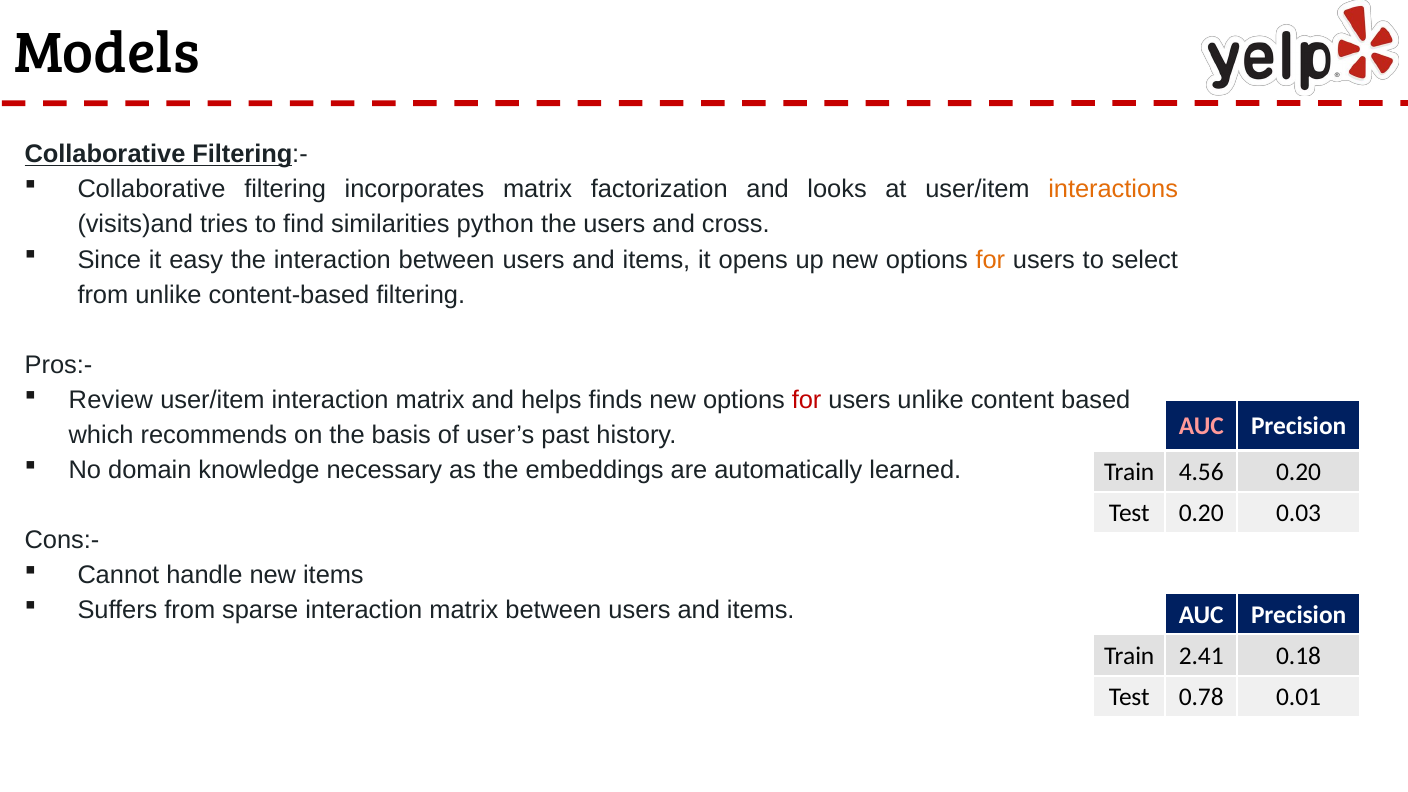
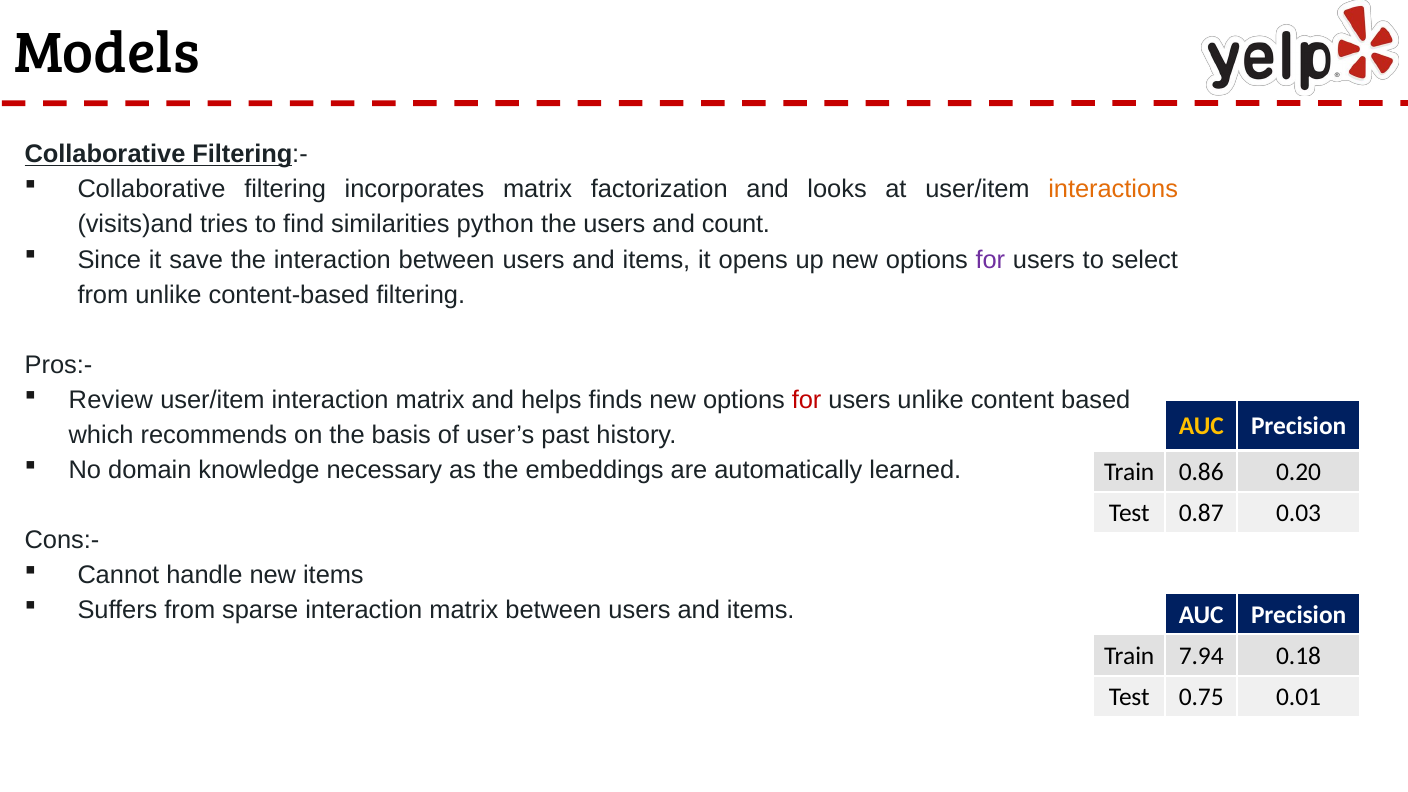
cross: cross -> count (736, 225)
easy: easy -> save (196, 260)
for colour: orange -> purple (990, 260)
AUC colour: pink -> yellow (1201, 426)
4.56: 4.56 -> 0.86 (1201, 472)
Test 0.20: 0.20 -> 0.87 (1201, 514)
2.41: 2.41 -> 7.94 (1201, 656)
0.78: 0.78 -> 0.75 (1201, 697)
